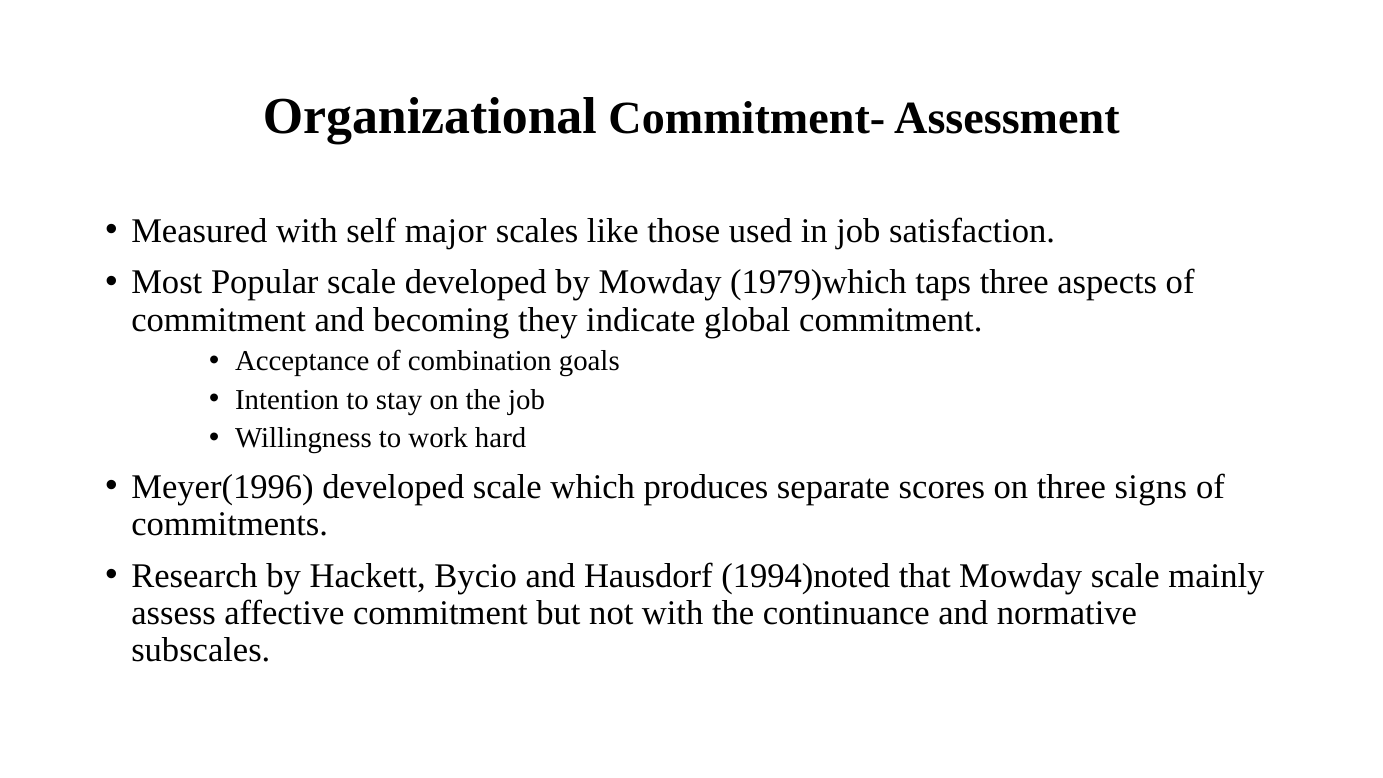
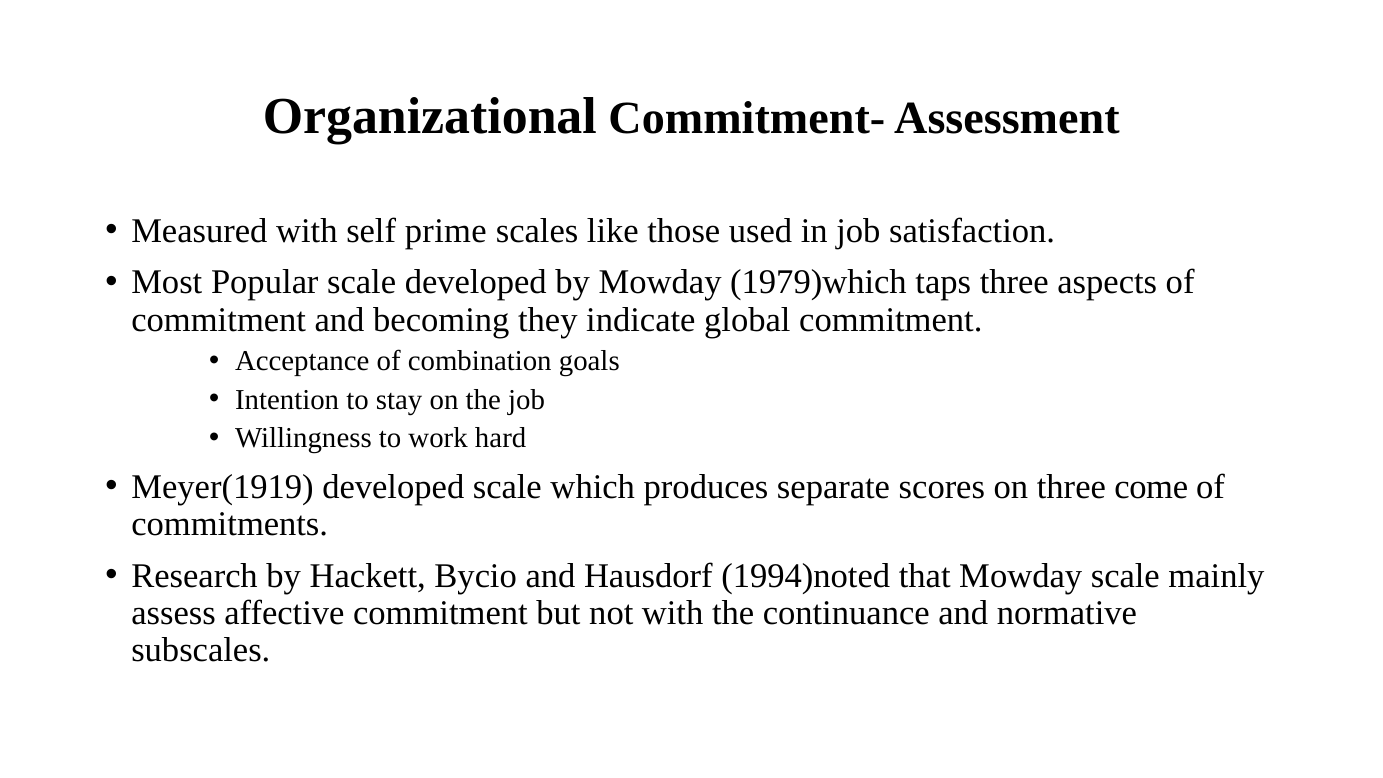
major: major -> prime (446, 231)
Meyer(1996: Meyer(1996 -> Meyer(1919 (223, 487)
signs: signs -> come (1151, 487)
